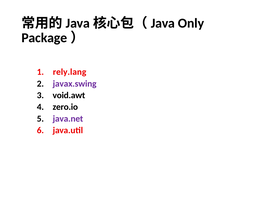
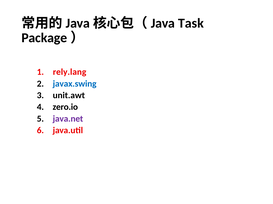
Only: Only -> Task (191, 23)
javax.swing colour: purple -> blue (75, 84)
void.awt: void.awt -> unit.awt (69, 96)
